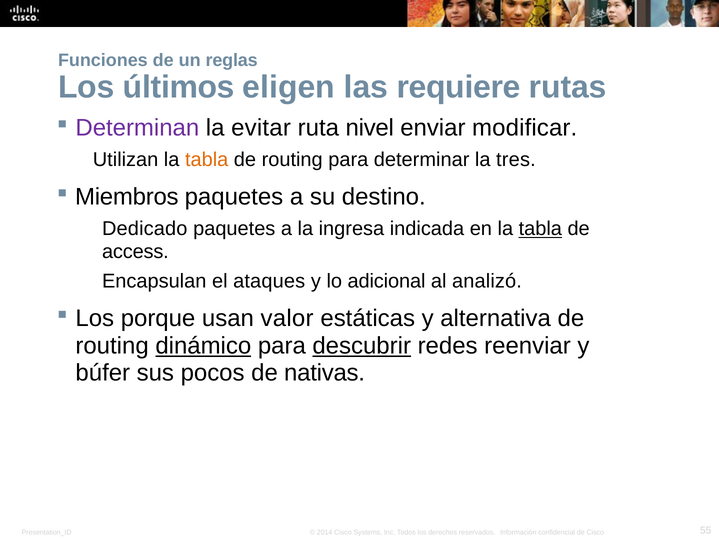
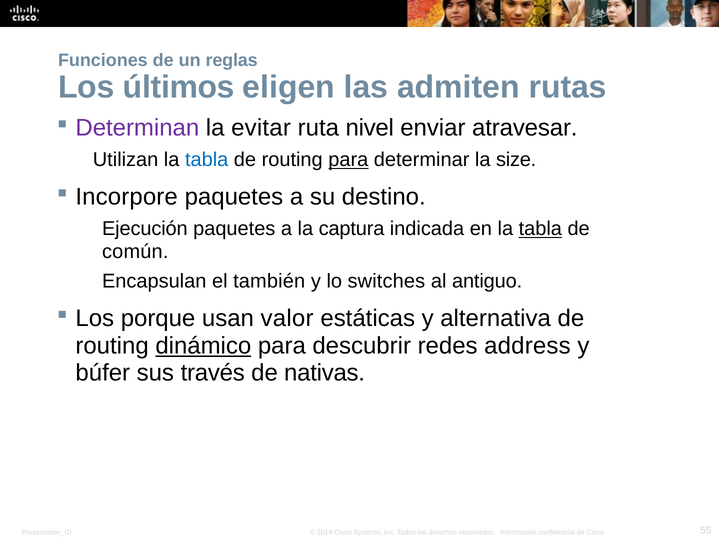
requiere: requiere -> admiten (458, 87)
modificar: modificar -> atravesar (525, 128)
tabla colour: orange -> blue (207, 160)
para underline: none -> present (348, 160)
tres: tres -> size (516, 160)
Miembros: Miembros -> Incorpore (127, 197)
Dedicado: Dedicado -> Ejecución (145, 229)
ingresa: ingresa -> captura (352, 229)
access: access -> común (135, 252)
ataques: ataques -> también (269, 282)
adicional: adicional -> switches (386, 282)
analizó: analizó -> antiguo (487, 282)
descubrir underline: present -> none (362, 346)
reenviar: reenviar -> address (527, 346)
pocos: pocos -> través (213, 373)
